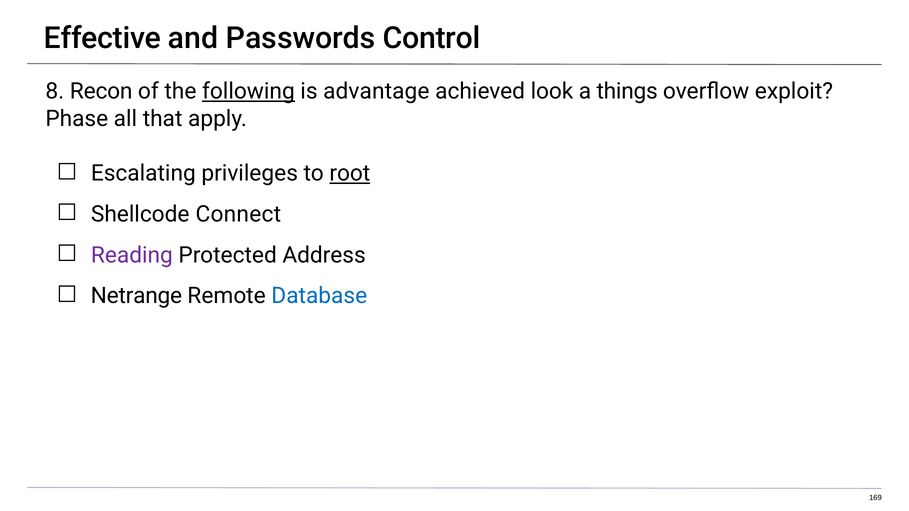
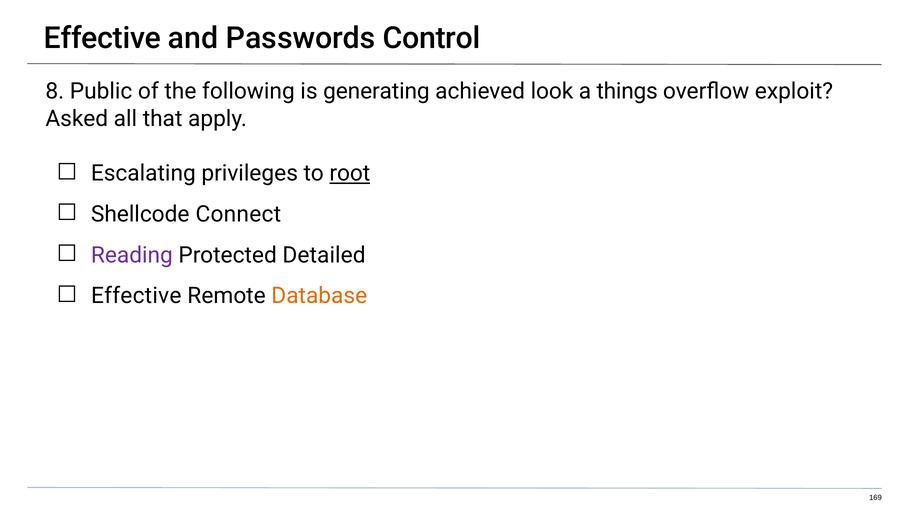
Recon: Recon -> Public (101, 92)
following underline: present -> none (248, 92)
advantage: advantage -> generating (376, 92)
Phase: Phase -> Asked (77, 119)
Address: Address -> Detailed (324, 255)
Netrange: Netrange -> Effective (136, 296)
Database colour: blue -> orange (319, 296)
